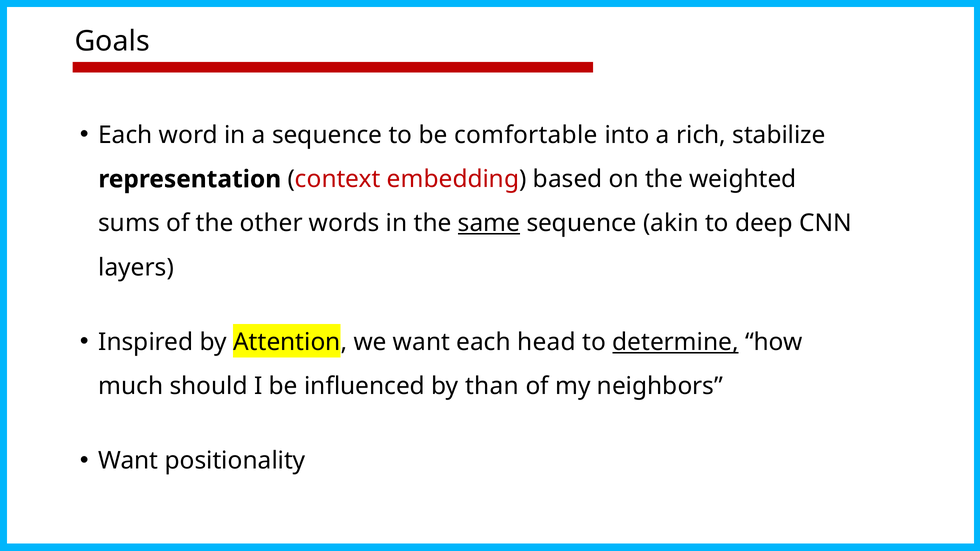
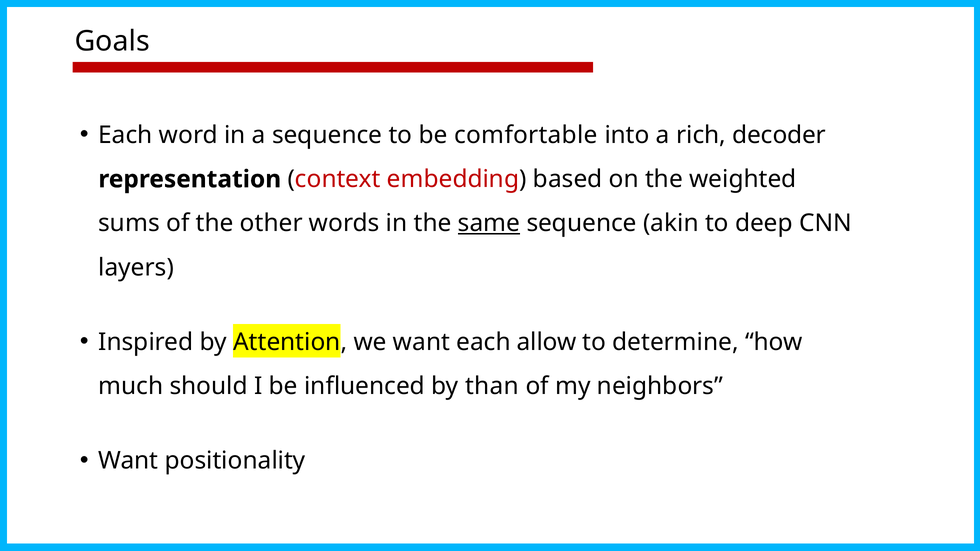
stabilize: stabilize -> decoder (779, 135)
head: head -> allow (547, 342)
determine underline: present -> none (676, 342)
